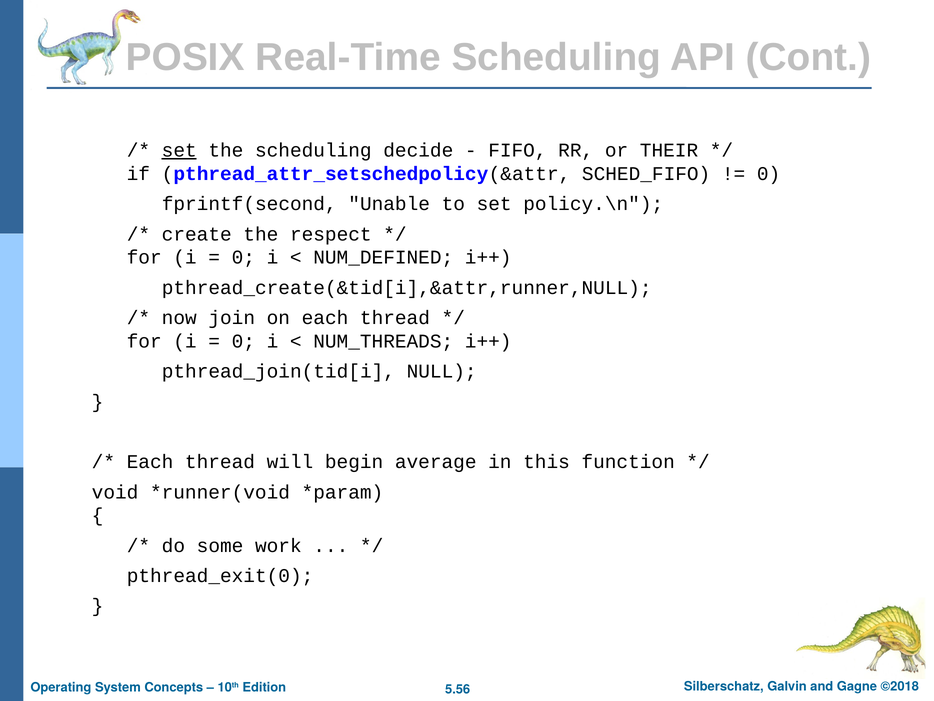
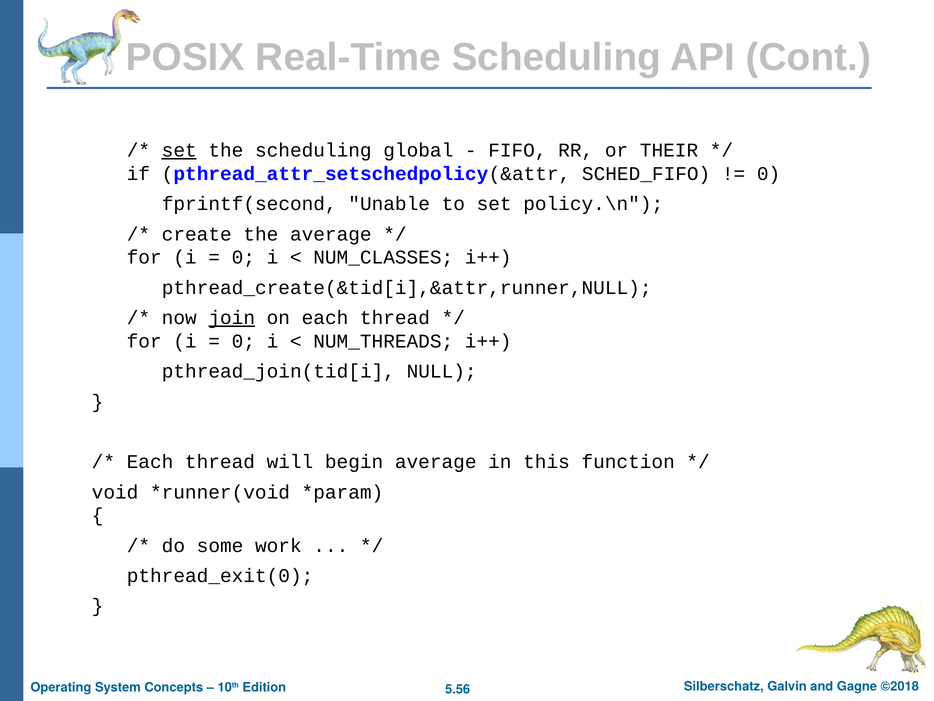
decide: decide -> global (418, 150)
the respect: respect -> average (331, 234)
NUM_DEFINED: NUM_DEFINED -> NUM_CLASSES (383, 257)
join underline: none -> present (232, 318)
